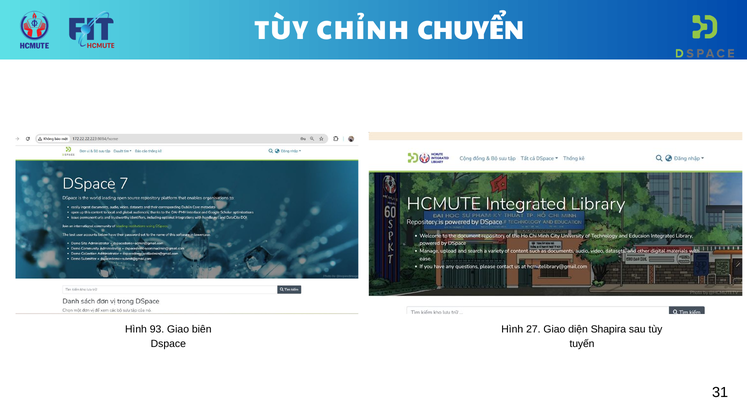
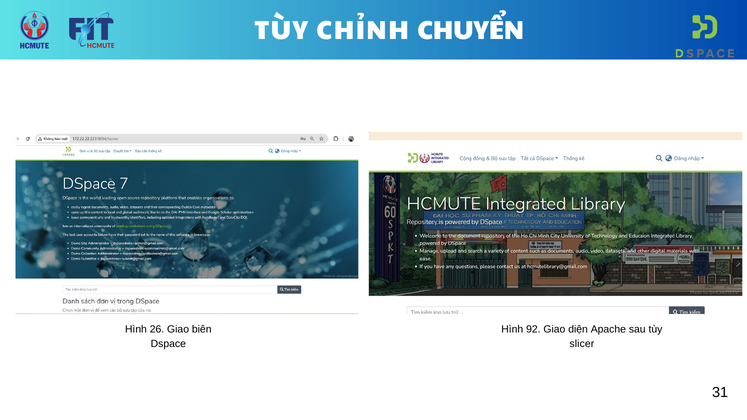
93: 93 -> 26 (157, 329)
27: 27 -> 92 (533, 329)
Shapira: Shapira -> Apache (608, 329)
tuyến: tuyến -> slicer (582, 344)
